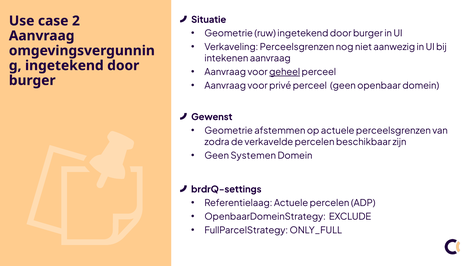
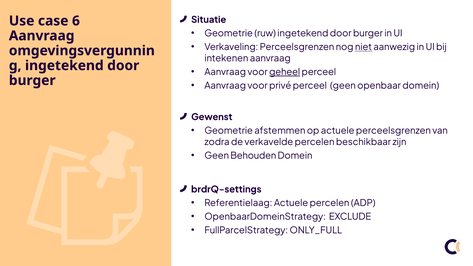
2: 2 -> 6 (76, 21)
niet underline: none -> present (363, 47)
Systemen: Systemen -> Behouden (253, 156)
